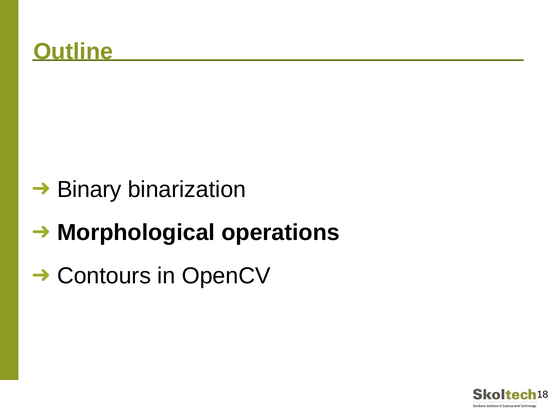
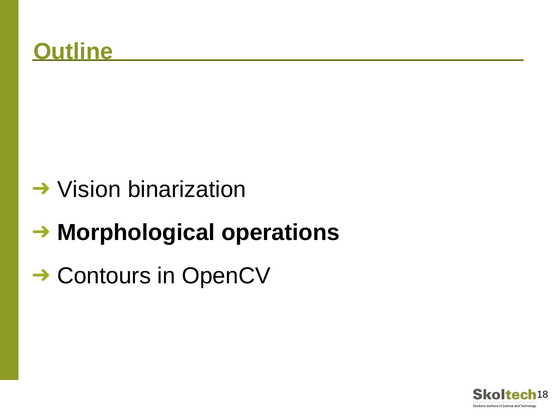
Binary: Binary -> Vision (89, 189)
